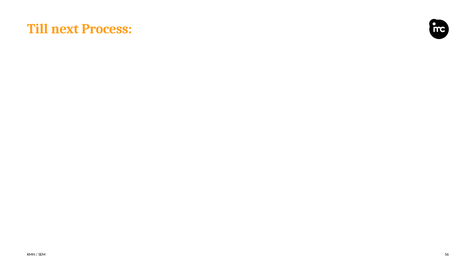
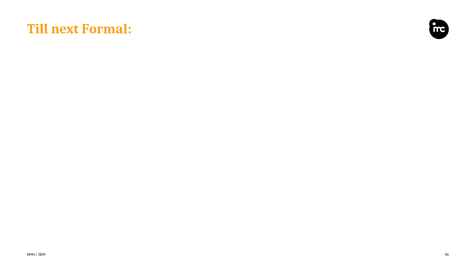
Process: Process -> Formal (107, 29)
